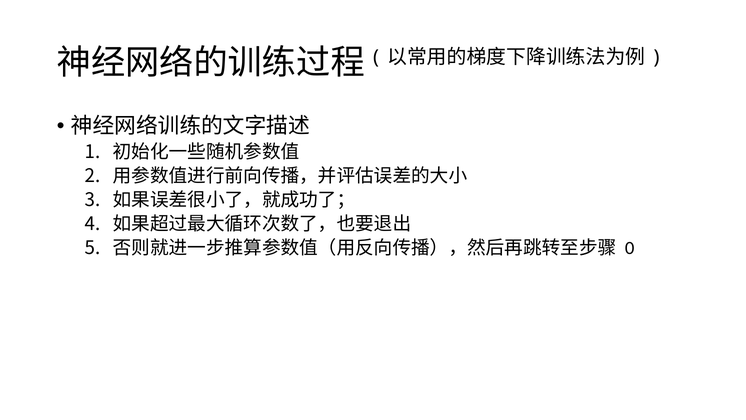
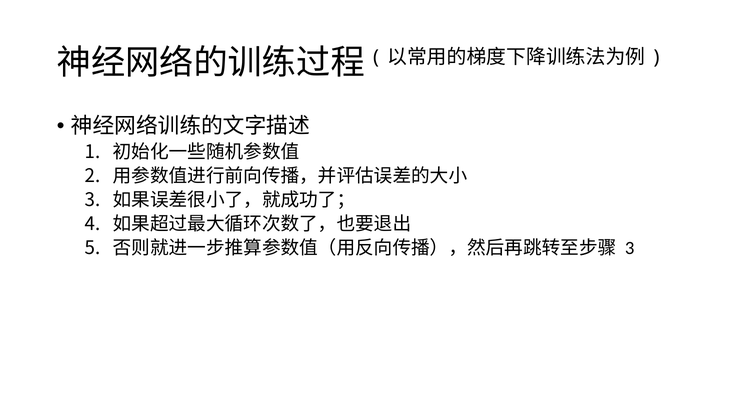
0: 0 -> 3 (630, 248)
